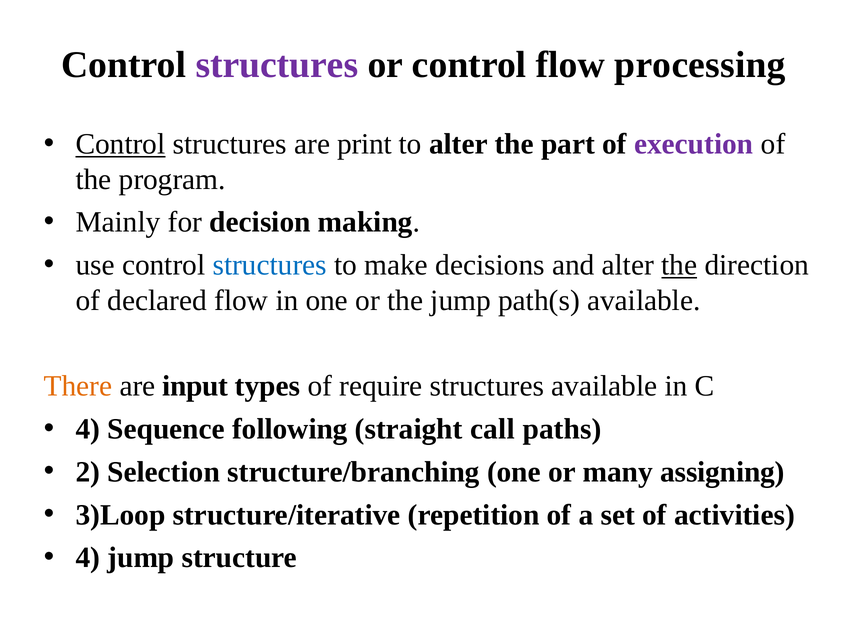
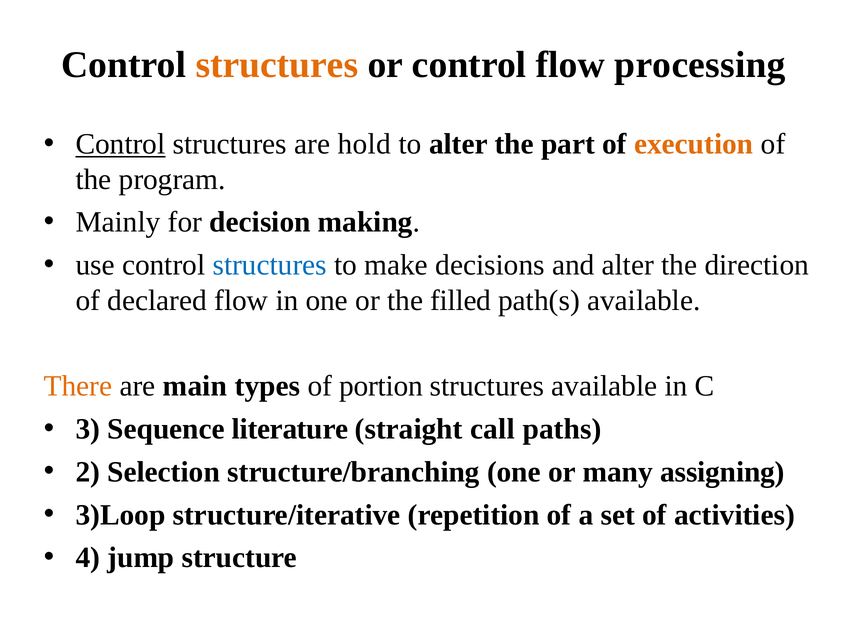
structures colour: purple -> orange (277, 65)
print: print -> hold (364, 144)
execution colour: purple -> orange (694, 144)
the underline: present -> none (679, 265)
the jump: jump -> filled (461, 300)
input: input -> main (195, 386)
require: require -> portion (381, 386)
4: 4 -> 3 (88, 429)
following: following -> literature (290, 429)
